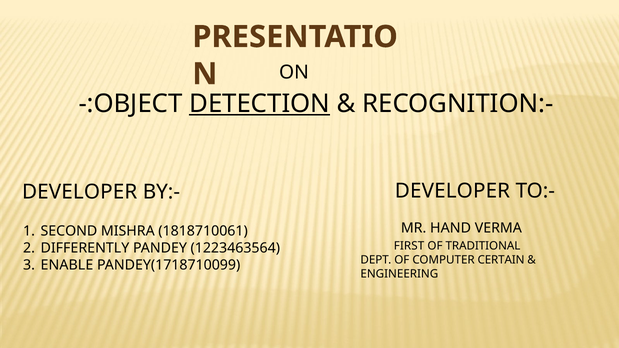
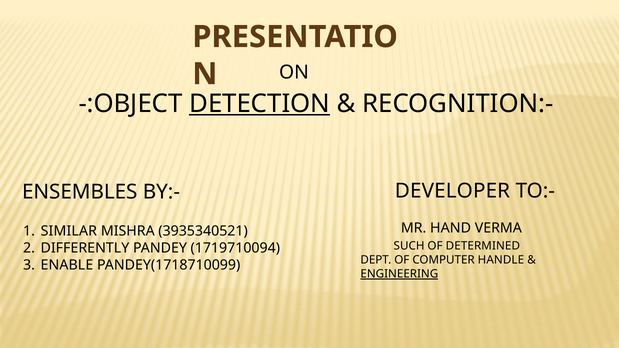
DEVELOPER: DEVELOPER -> ENSEMBLES (80, 192)
SECOND: SECOND -> SIMILAR (69, 231)
1818710061: 1818710061 -> 3935340521 (203, 231)
FIRST: FIRST -> SUCH (409, 246)
TRADITIONAL: TRADITIONAL -> DETERMINED (483, 246)
1223463564: 1223463564 -> 1719710094 (235, 248)
CERTAIN: CERTAIN -> HANDLE (501, 260)
ENGINEERING underline: none -> present (399, 274)
